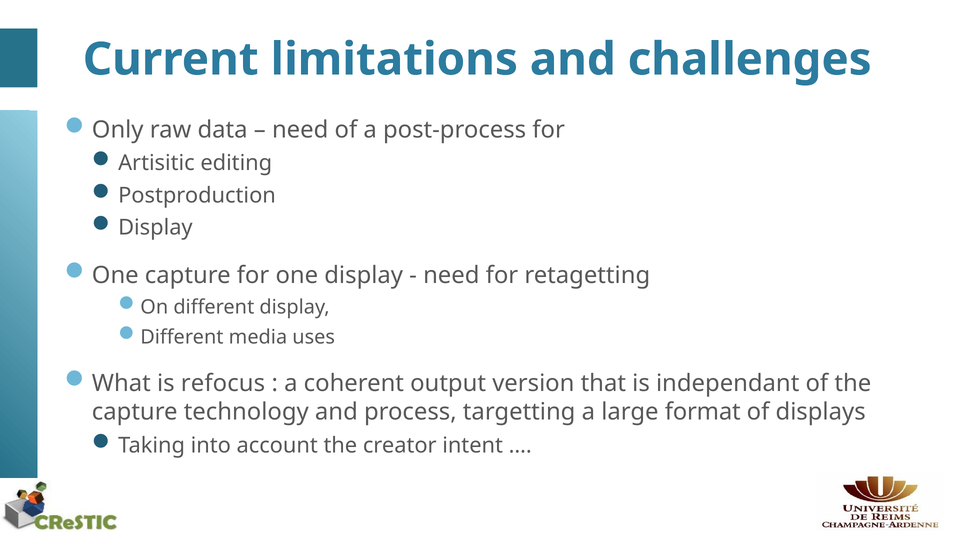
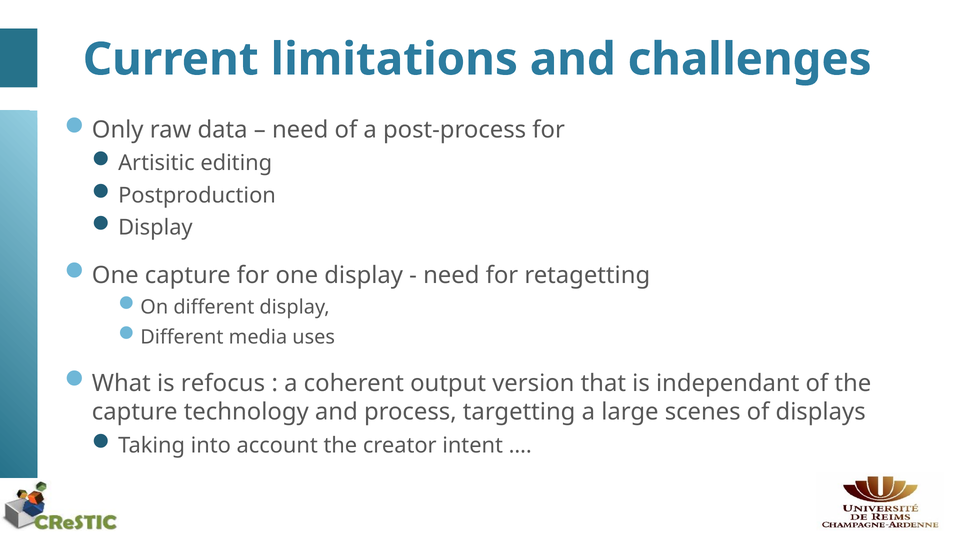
format: format -> scenes (703, 412)
